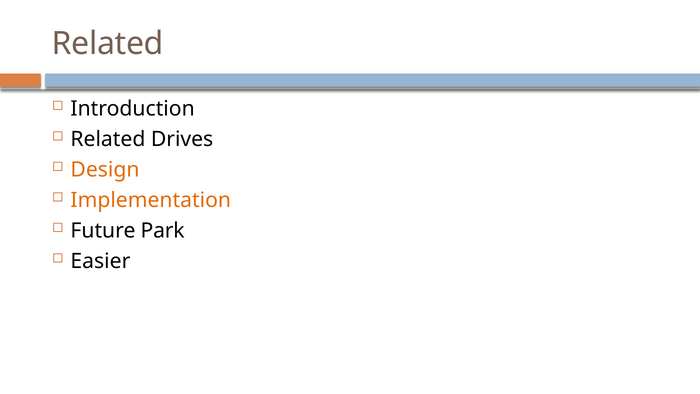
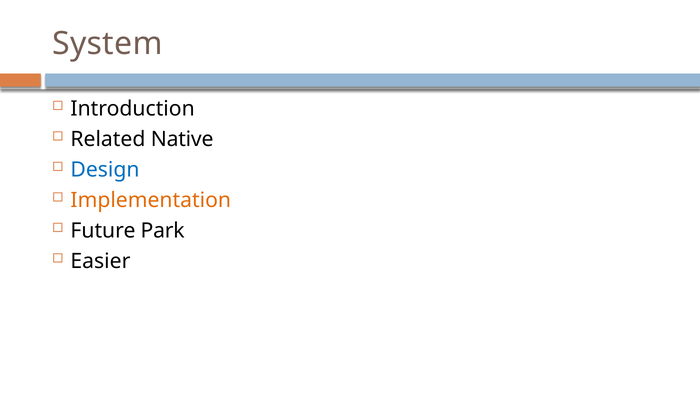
Related: Related -> System (107, 44)
Drives: Drives -> Native (182, 139)
Design colour: orange -> blue (105, 170)
